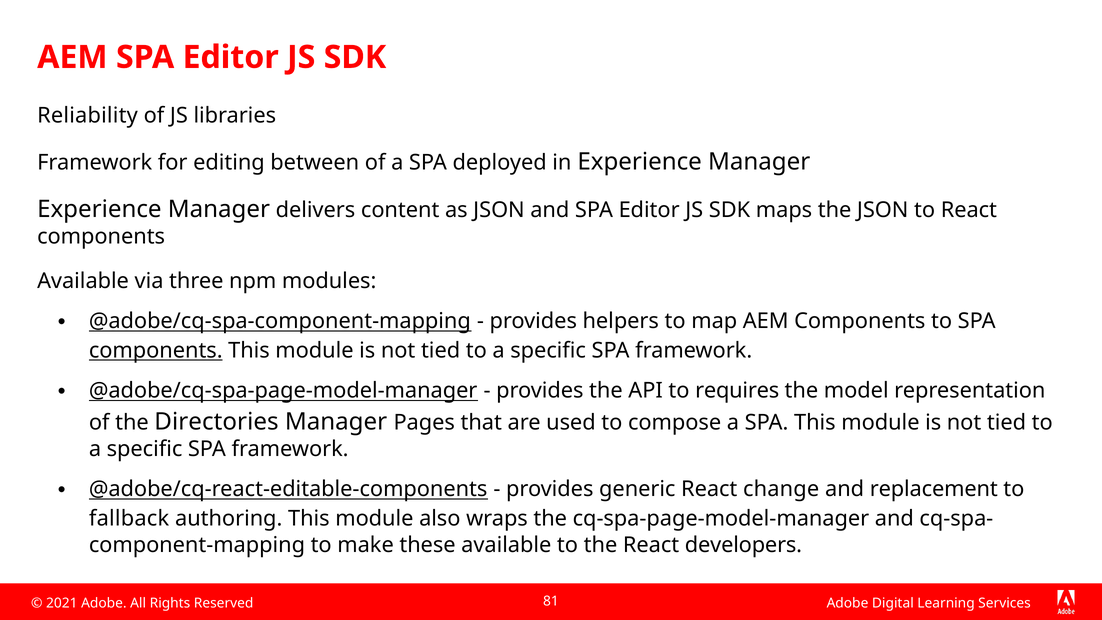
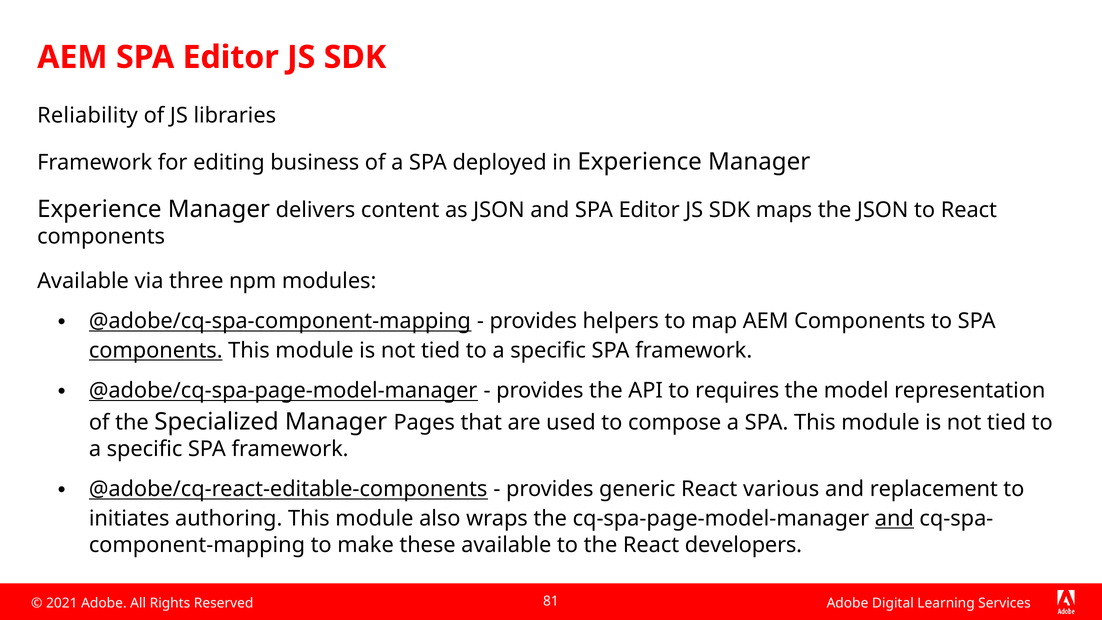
between: between -> business (315, 163)
Directories: Directories -> Specialized (217, 422)
change: change -> various (781, 489)
fallback: fallback -> initiates (129, 519)
and underline: none -> present (894, 519)
